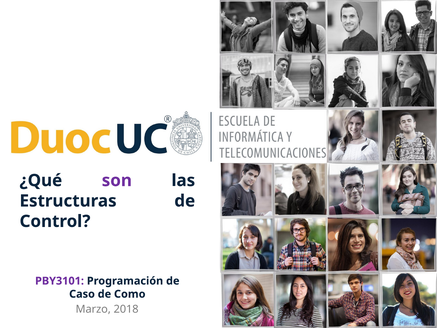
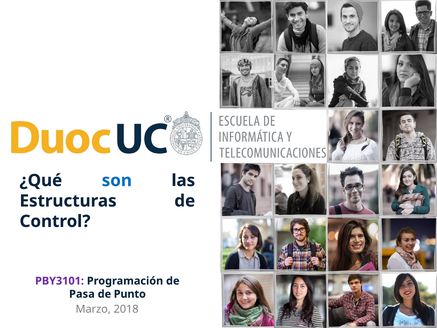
son colour: purple -> blue (117, 180)
Caso: Caso -> Pasa (82, 294)
Como: Como -> Punto (130, 294)
